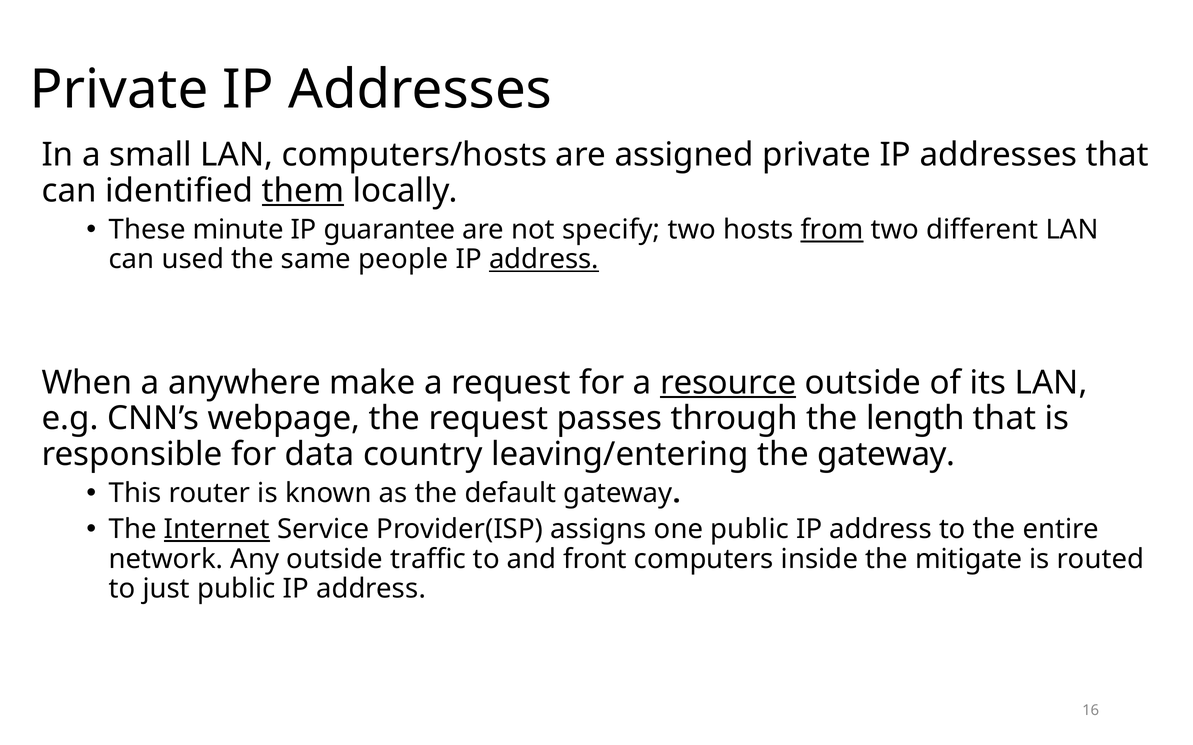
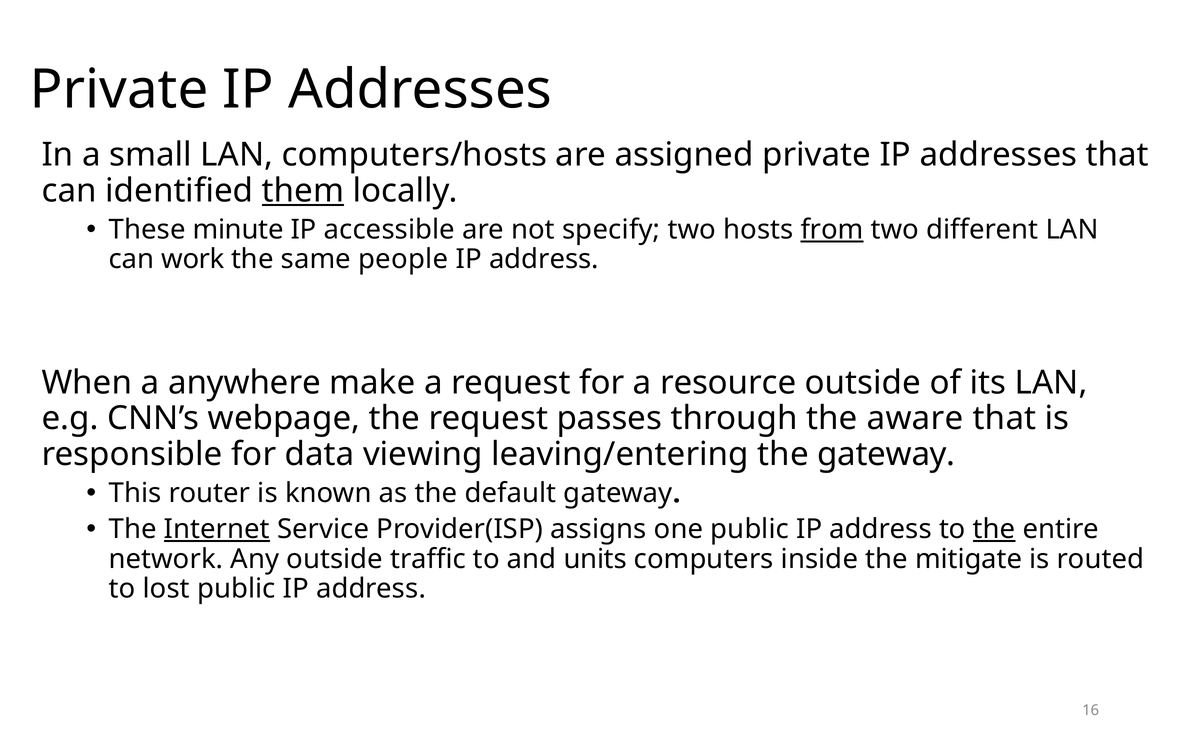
guarantee: guarantee -> accessible (389, 230)
used: used -> work (193, 260)
address underline: present -> none (544, 260)
resource underline: present -> none (728, 383)
length: length -> aware (915, 419)
country: country -> viewing (423, 455)
the underline: none -> present (994, 530)
front: front -> units (595, 559)
just: just -> lost (166, 589)
